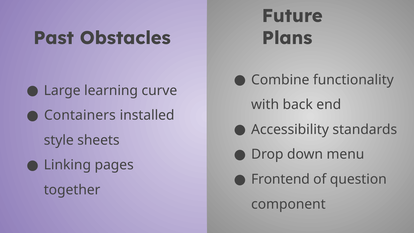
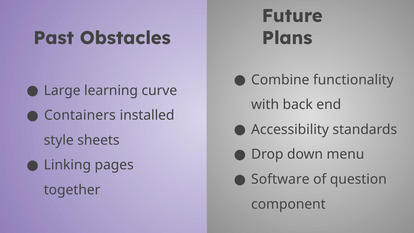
Frontend: Frontend -> Software (280, 179)
